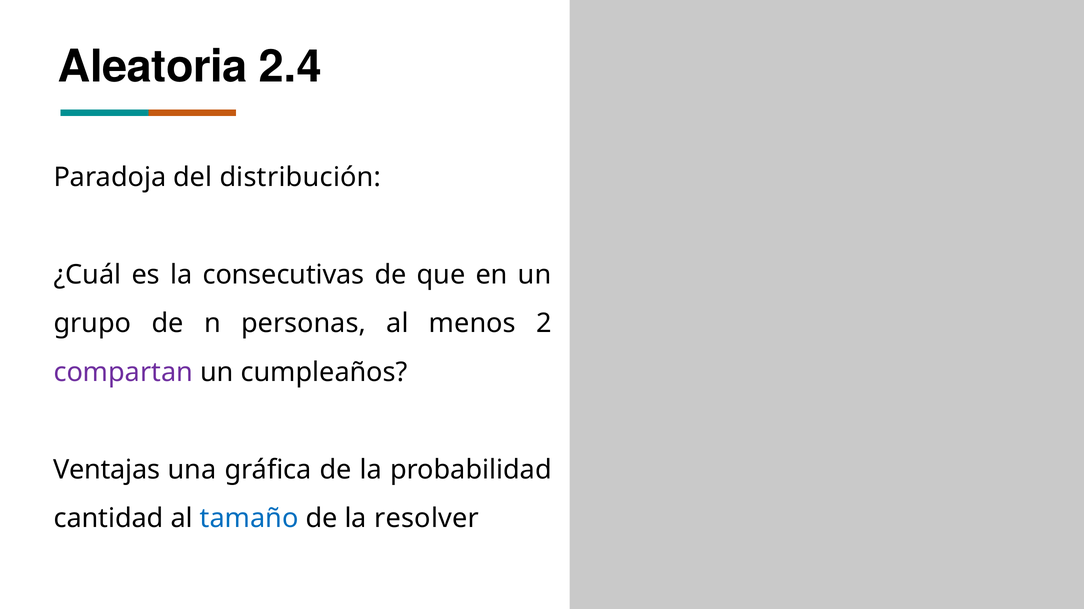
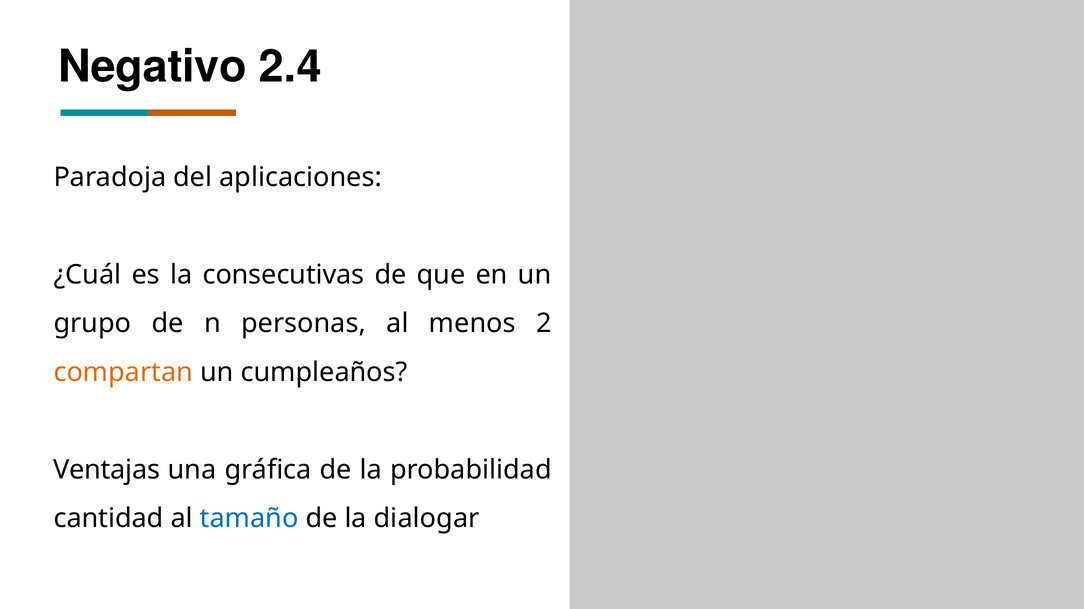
Aleatoria: Aleatoria -> Negativo (153, 67)
distribución: distribución -> aplicaciones (301, 178)
compartan colour: purple -> orange (123, 373)
resolver: resolver -> dialogar (427, 519)
